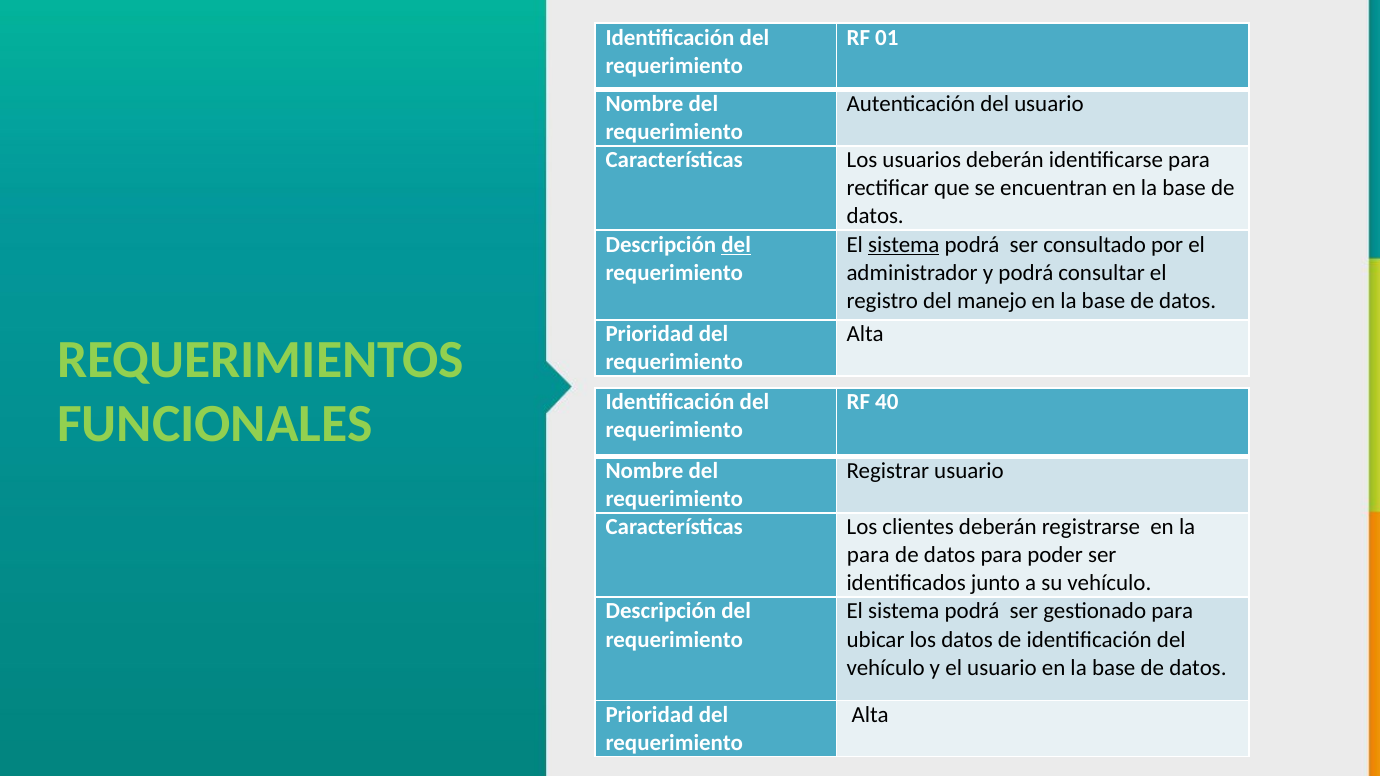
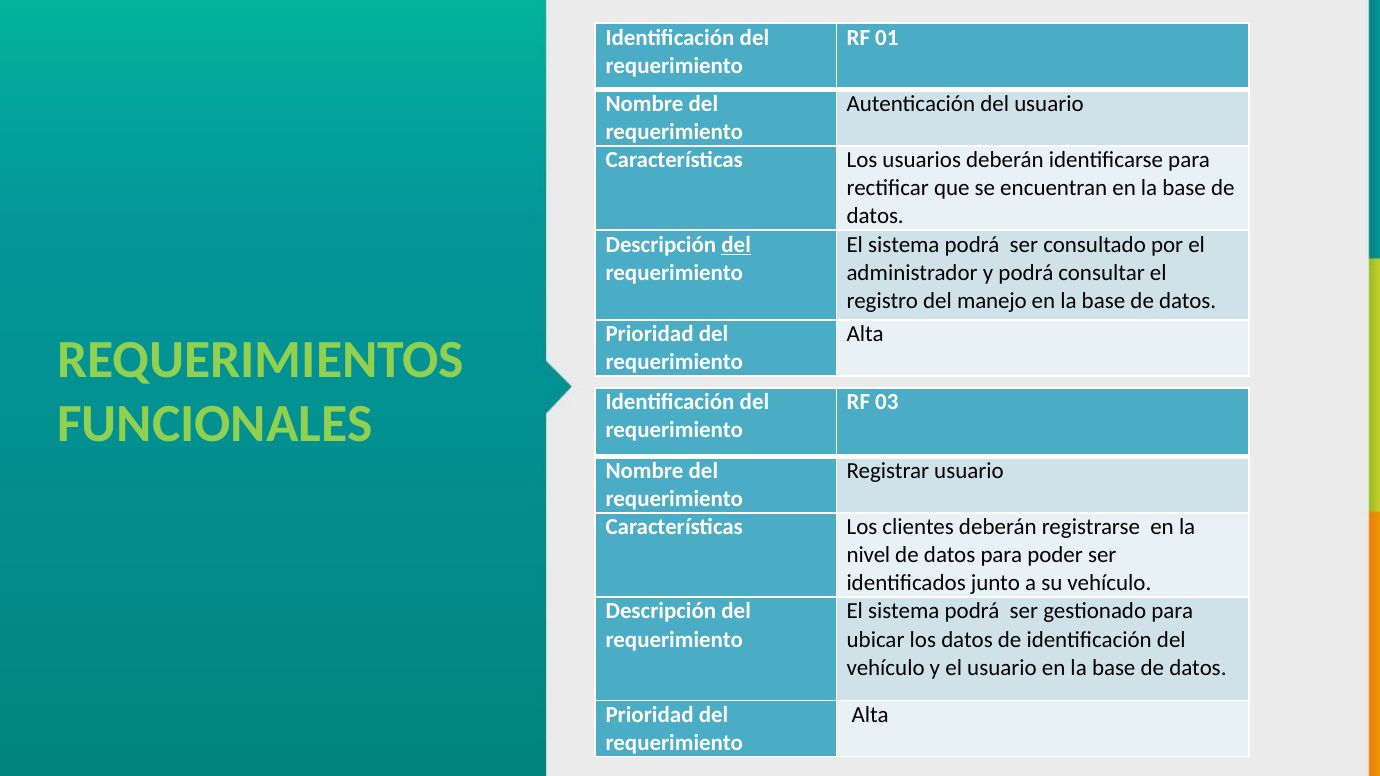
sistema underline: present -> none (904, 245)
40: 40 -> 03 (887, 402)
para: para -> nivel (868, 556)
